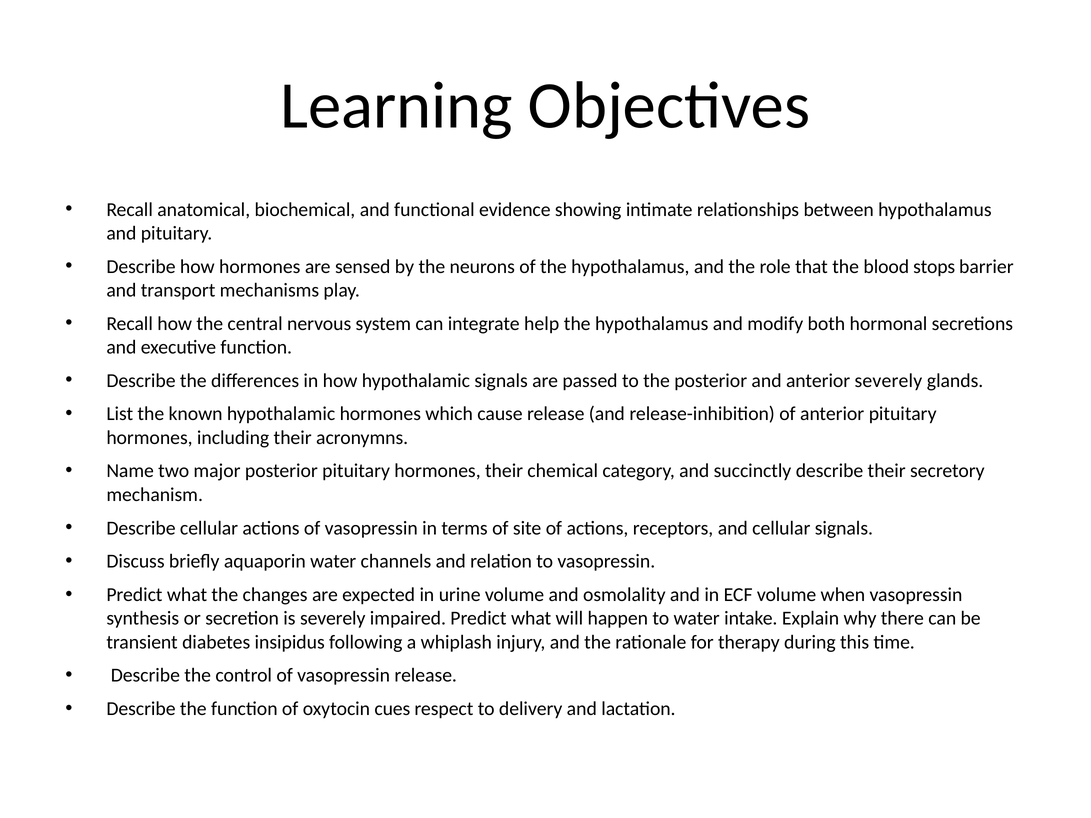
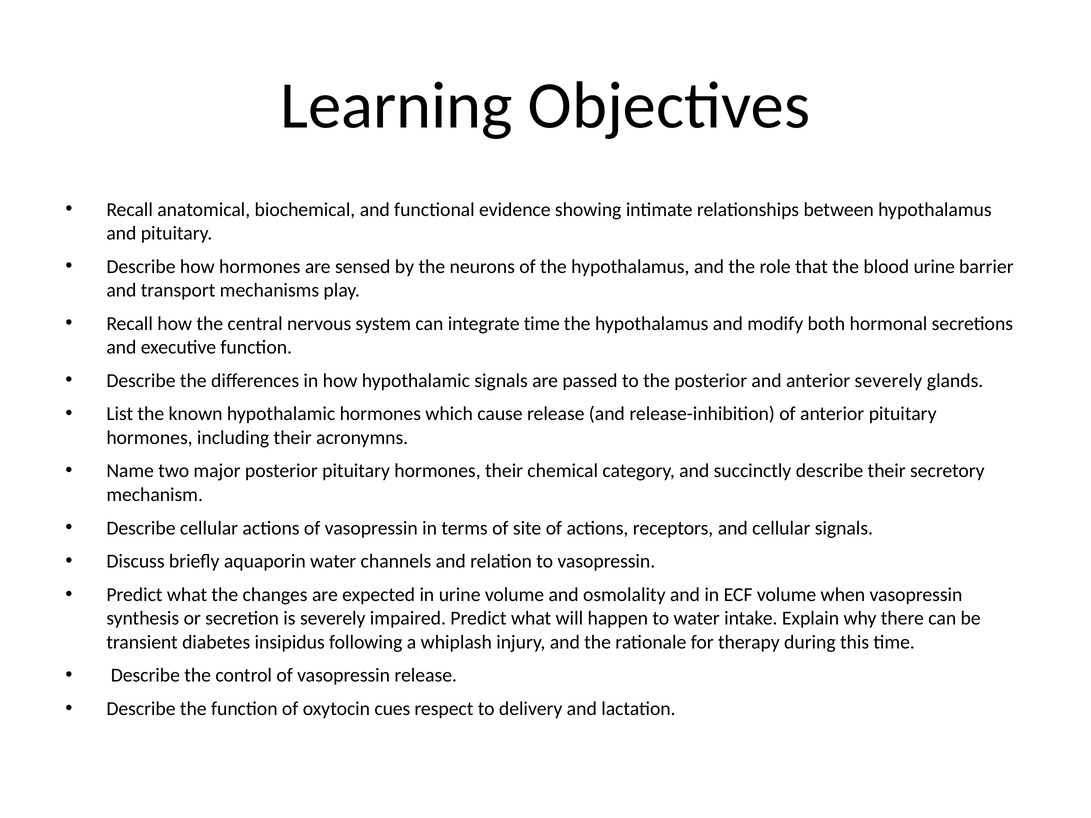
blood stops: stops -> urine (934, 267)
integrate help: help -> time (542, 324)
